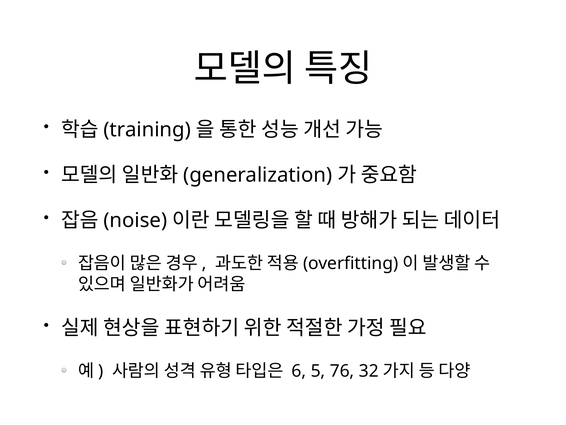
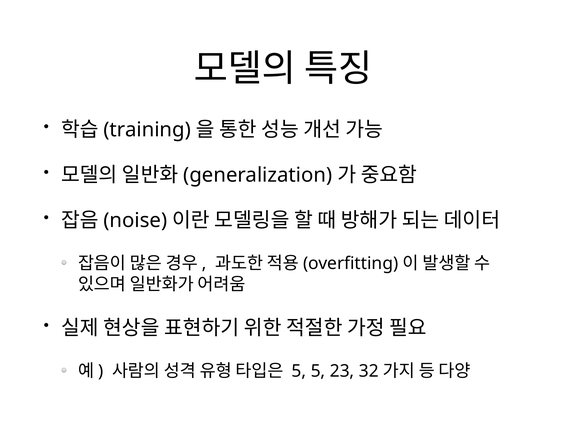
6: 6 -> 5 (299, 371)
76: 76 -> 23 (342, 371)
